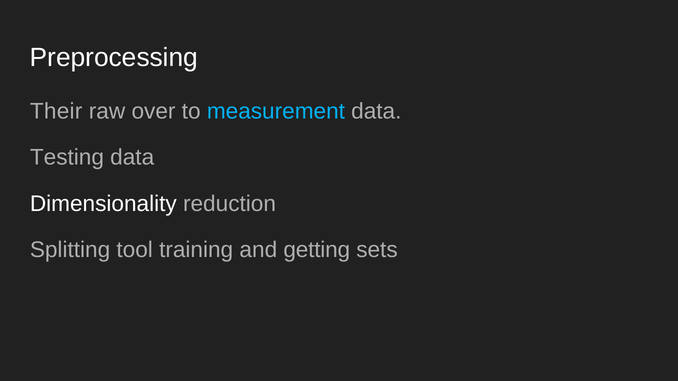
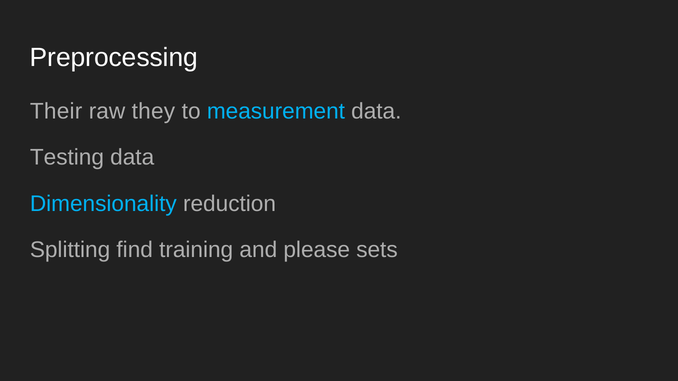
over: over -> they (153, 111)
Dimensionality colour: white -> light blue (103, 204)
tool: tool -> find (135, 250)
getting: getting -> please (317, 250)
